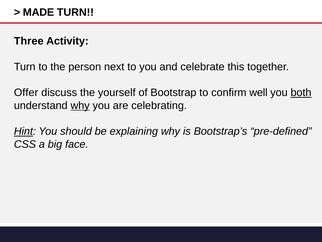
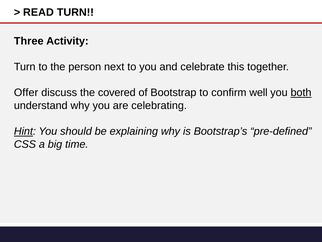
MADE: MADE -> READ (38, 12)
yourself: yourself -> covered (117, 92)
why underline: present -> none (80, 105)
face: face -> time (77, 144)
